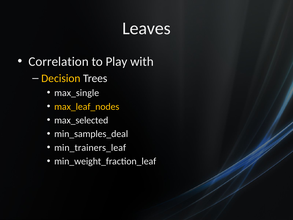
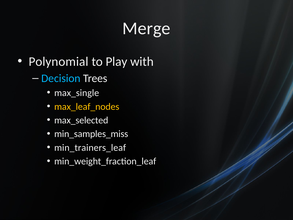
Leaves: Leaves -> Merge (146, 28)
Correlation: Correlation -> Polynomial (59, 61)
Decision colour: yellow -> light blue (61, 78)
min_samples_deal: min_samples_deal -> min_samples_miss (91, 134)
